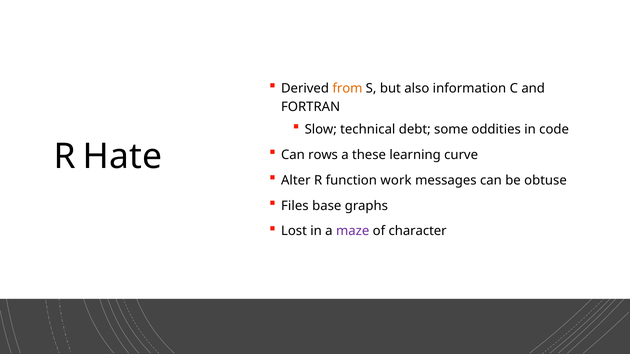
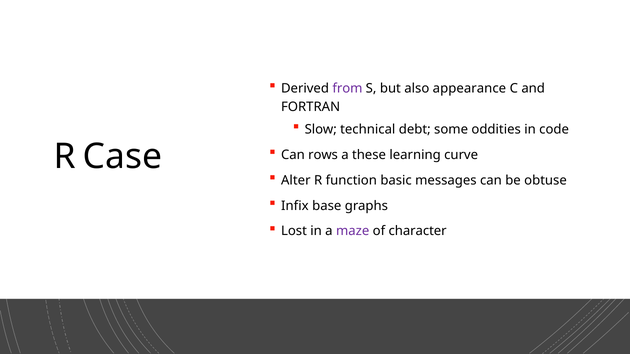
from colour: orange -> purple (347, 88)
information: information -> appearance (469, 88)
Hate: Hate -> Case (123, 157)
work: work -> basic (396, 180)
Files: Files -> Infix (295, 206)
